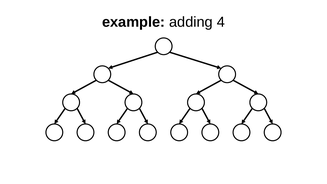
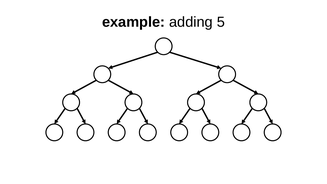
adding 4: 4 -> 5 (221, 22)
